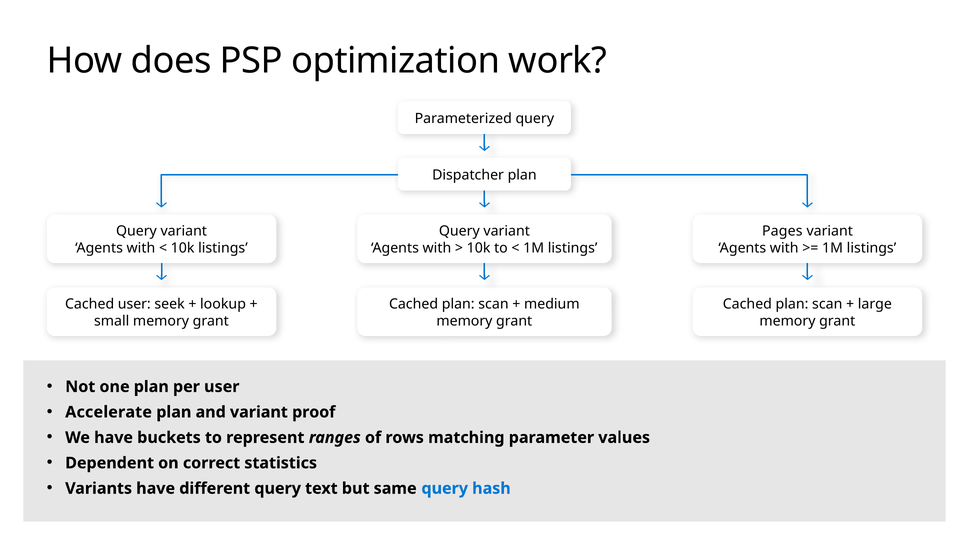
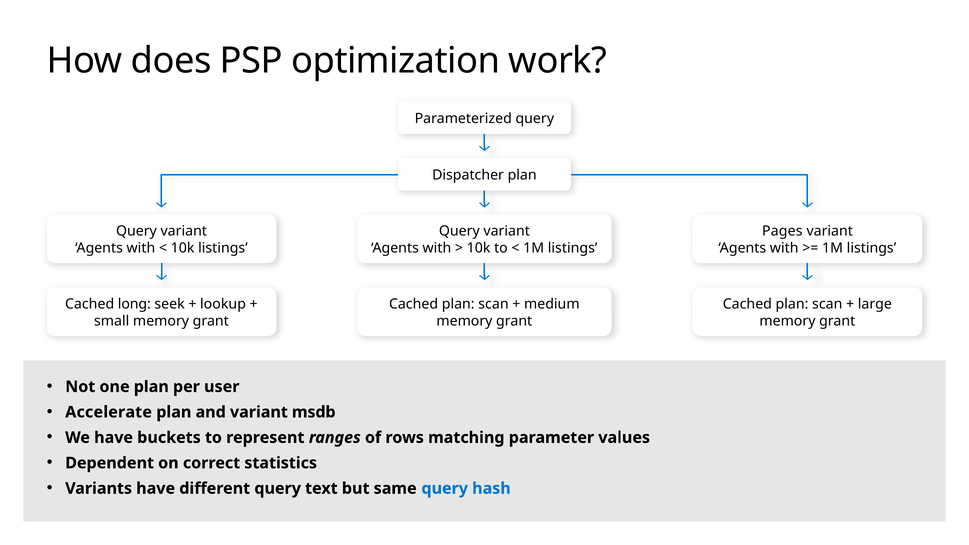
Cached user: user -> long (134, 304)
proof: proof -> msdb (314, 412)
